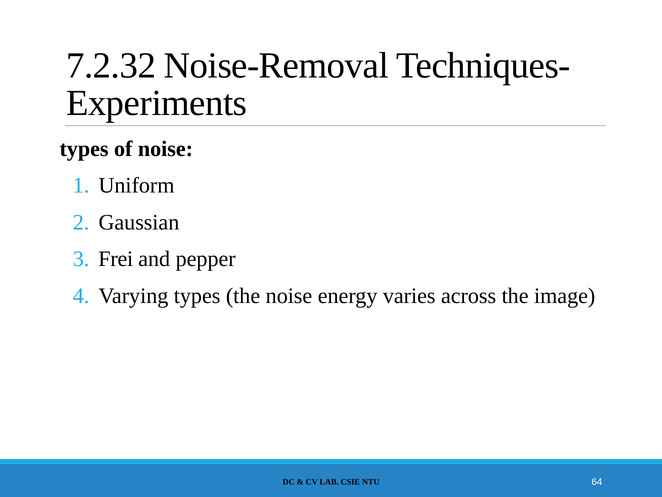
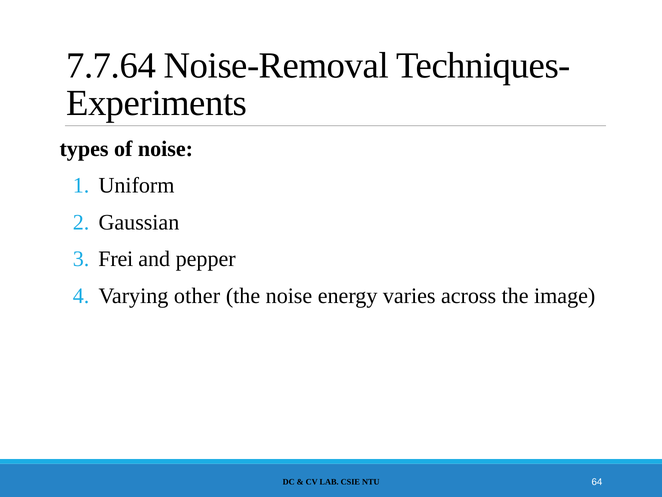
7.2.32: 7.2.32 -> 7.7.64 (111, 65)
Varying types: types -> other (197, 296)
